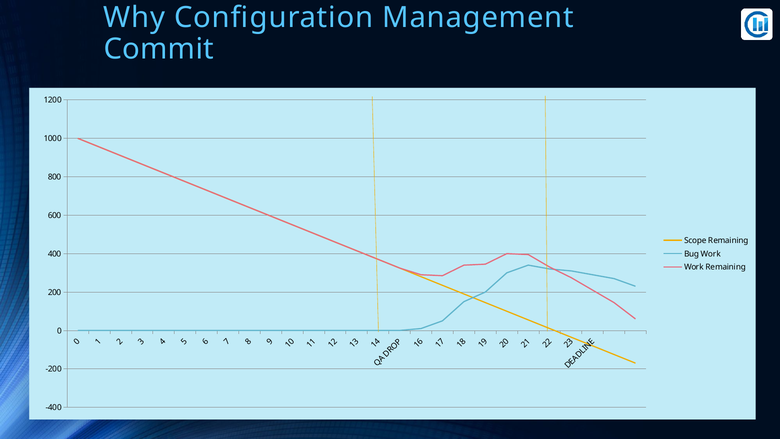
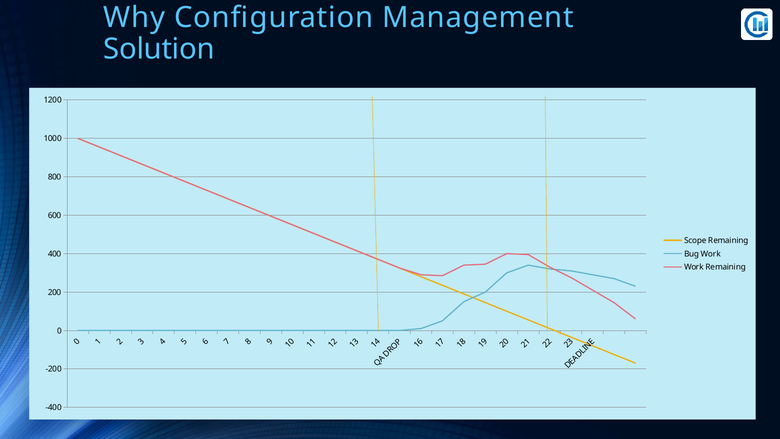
Commit: Commit -> Solution (159, 49)
